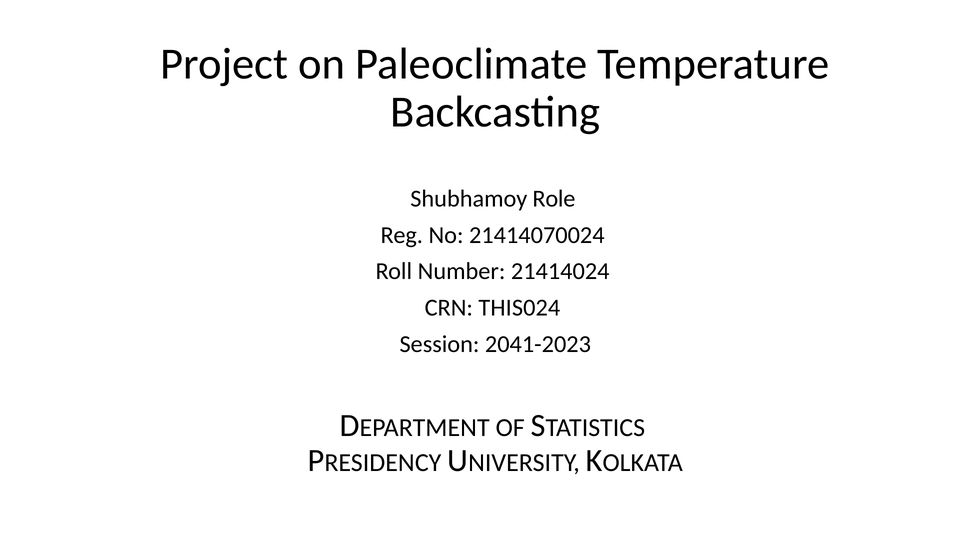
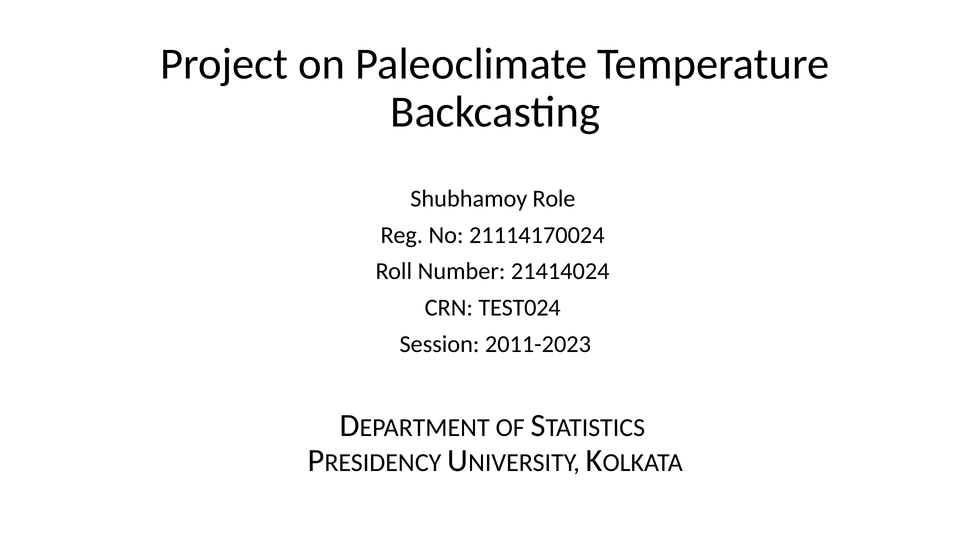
21414070024: 21414070024 -> 21114170024 (537, 235)
THIS024: THIS024 -> TEST024 (520, 308)
2041-2023: 2041-2023 -> 2011-2023 (538, 344)
